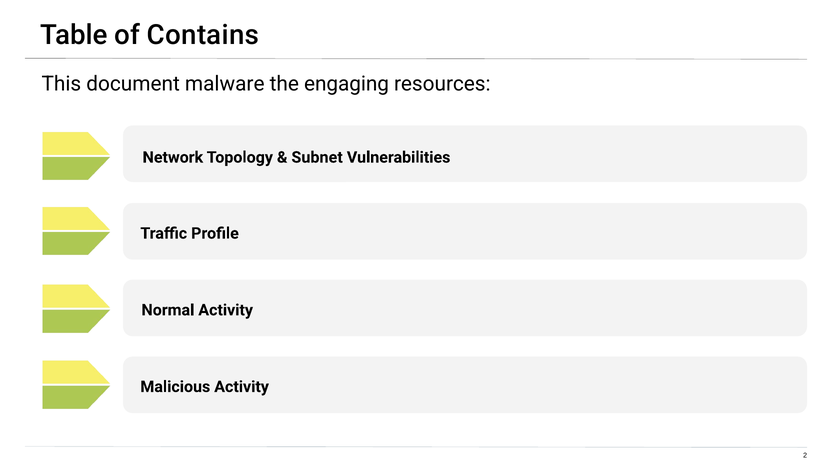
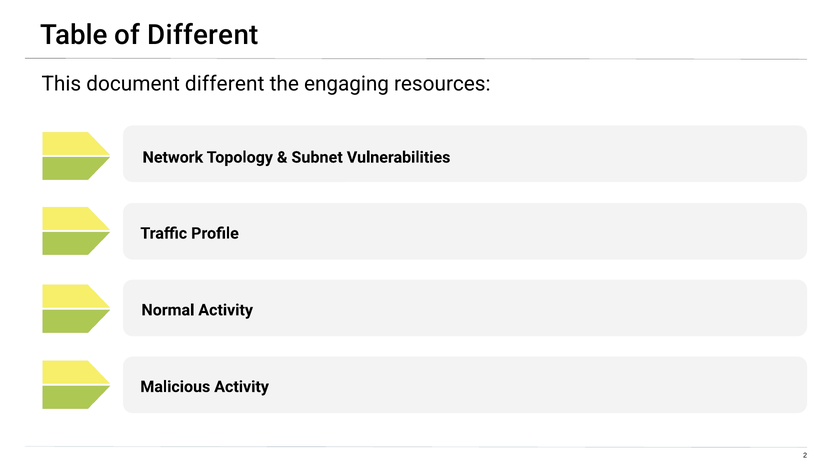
of Contains: Contains -> Different (203, 35)
document malware: malware -> different (225, 84)
